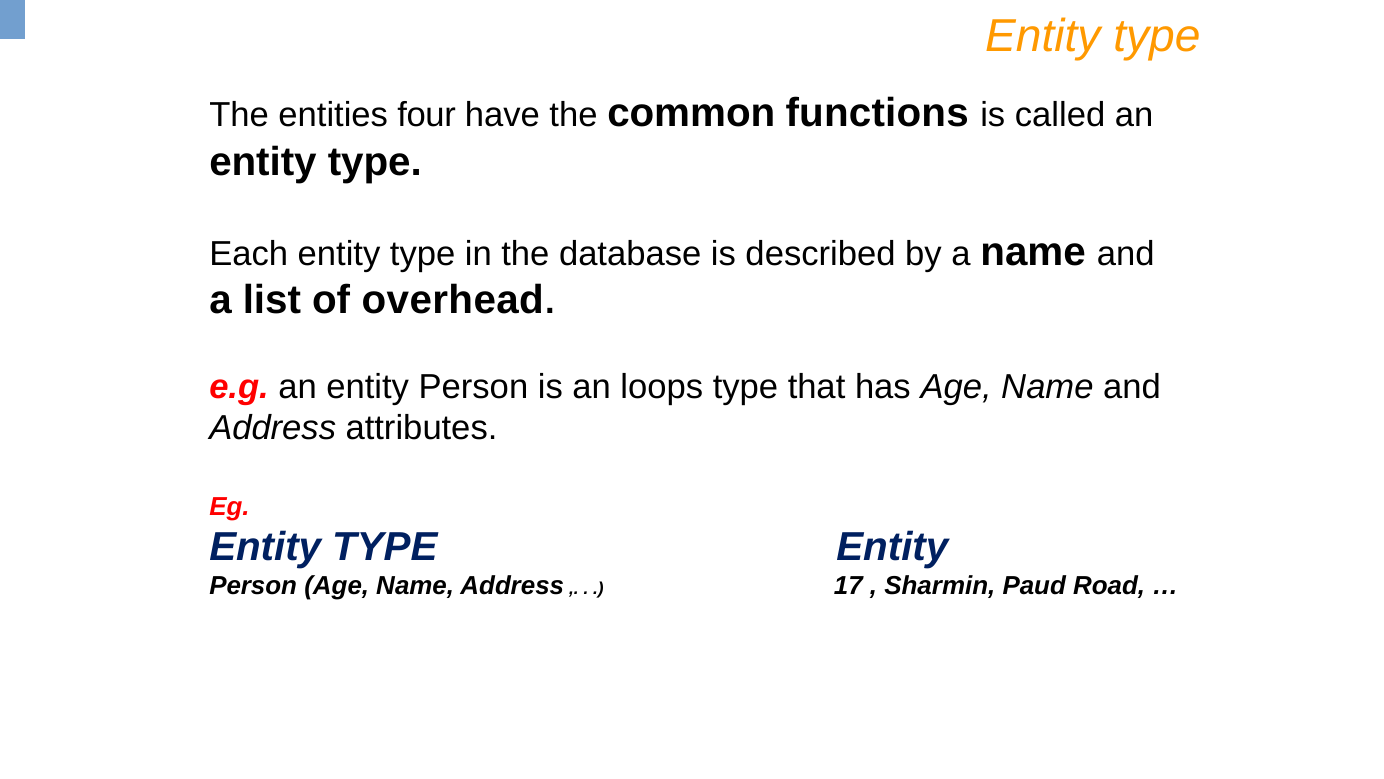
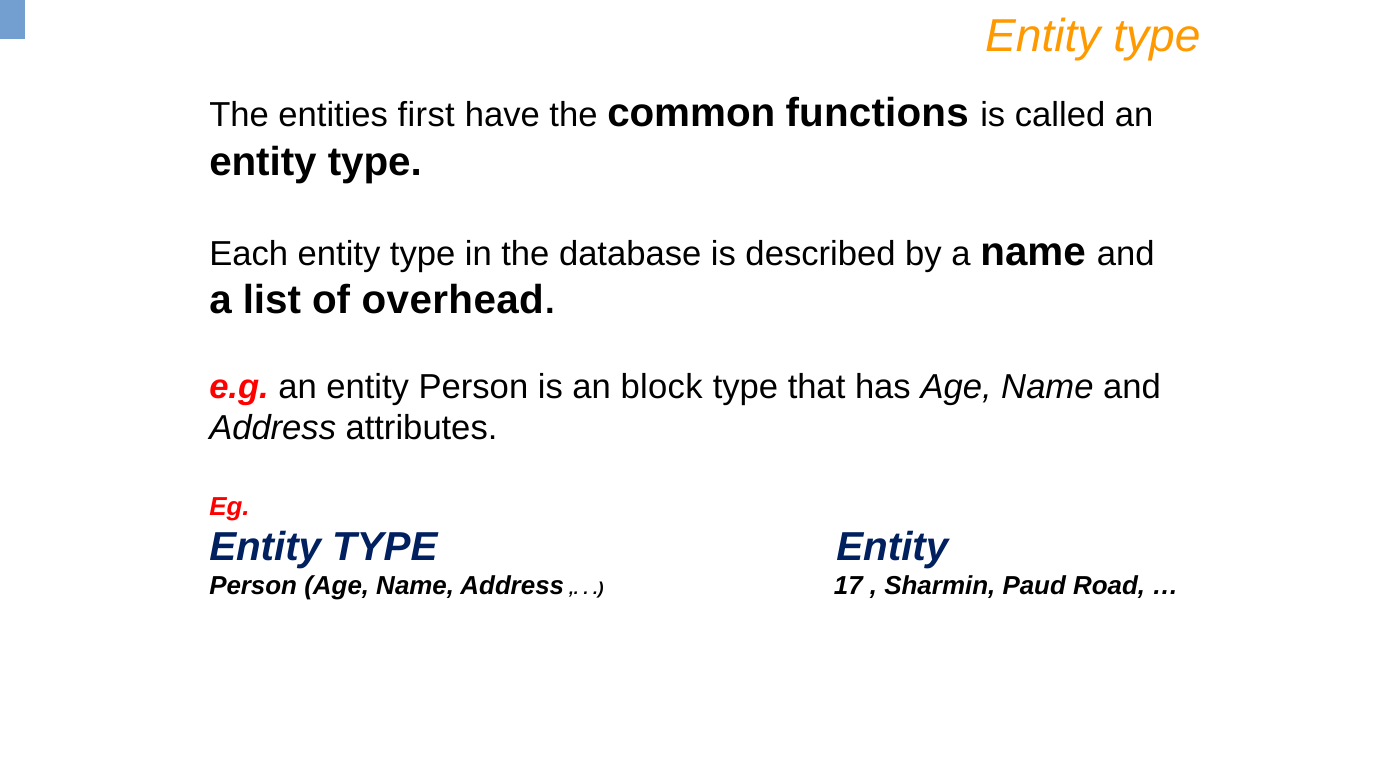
four: four -> first (426, 115)
loops: loops -> block (662, 387)
